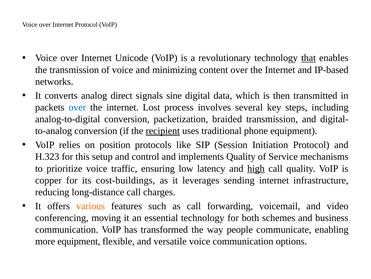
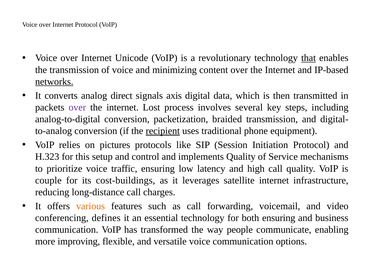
networks underline: none -> present (54, 81)
sine: sine -> axis (174, 95)
over colour: blue -> purple (77, 107)
position: position -> pictures (115, 145)
high underline: present -> none (256, 168)
copper: copper -> couple (48, 180)
sending: sending -> satellite (239, 180)
moving: moving -> defines (106, 217)
both schemes: schemes -> ensuring (279, 217)
more equipment: equipment -> improving (79, 241)
